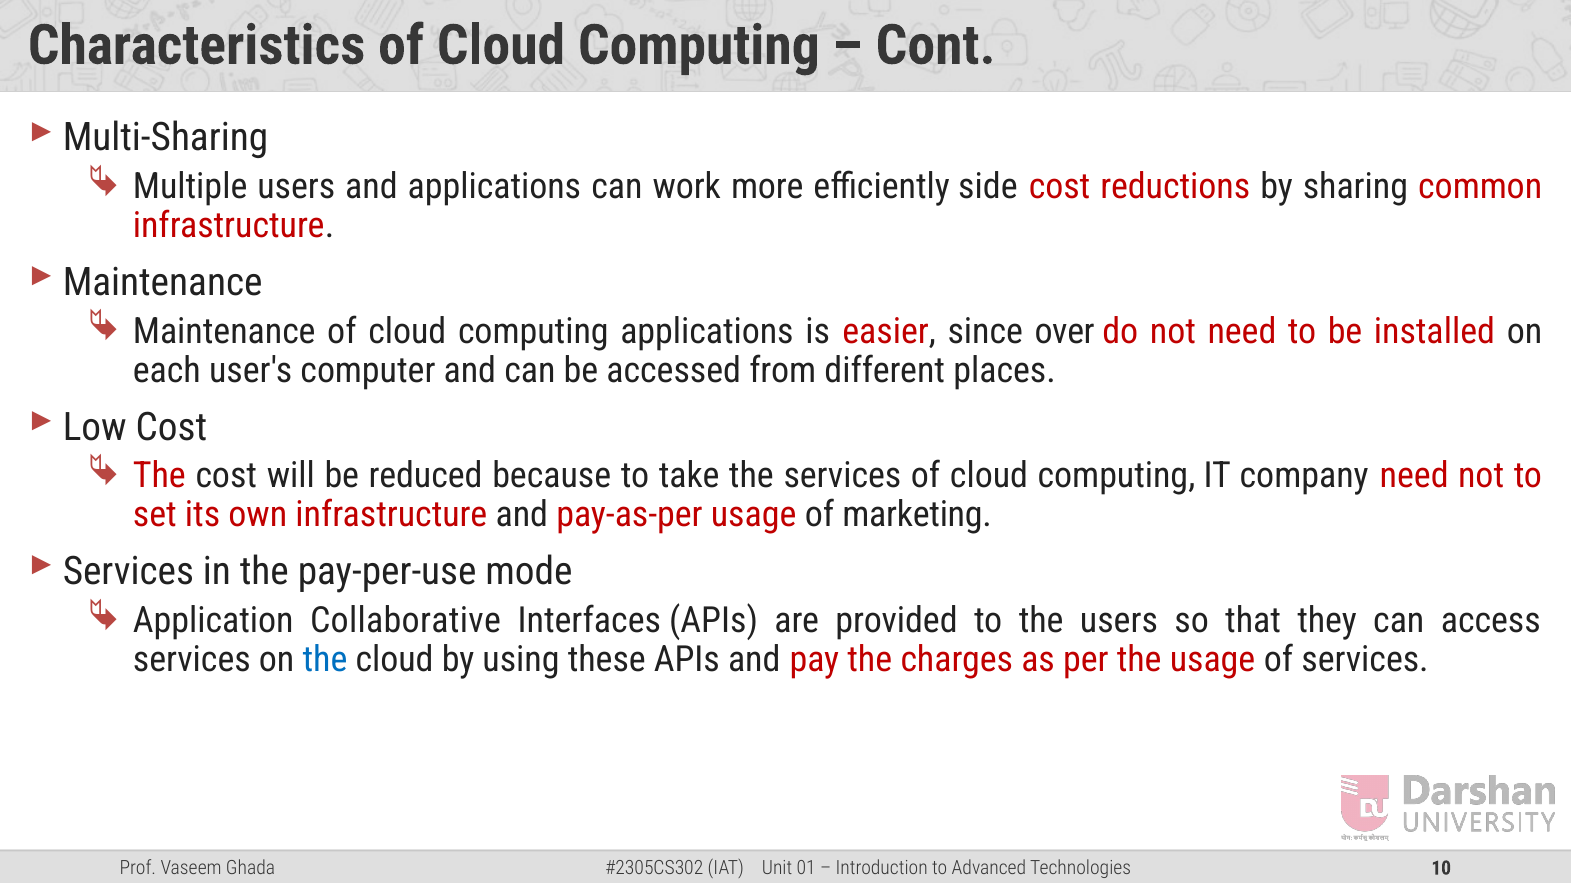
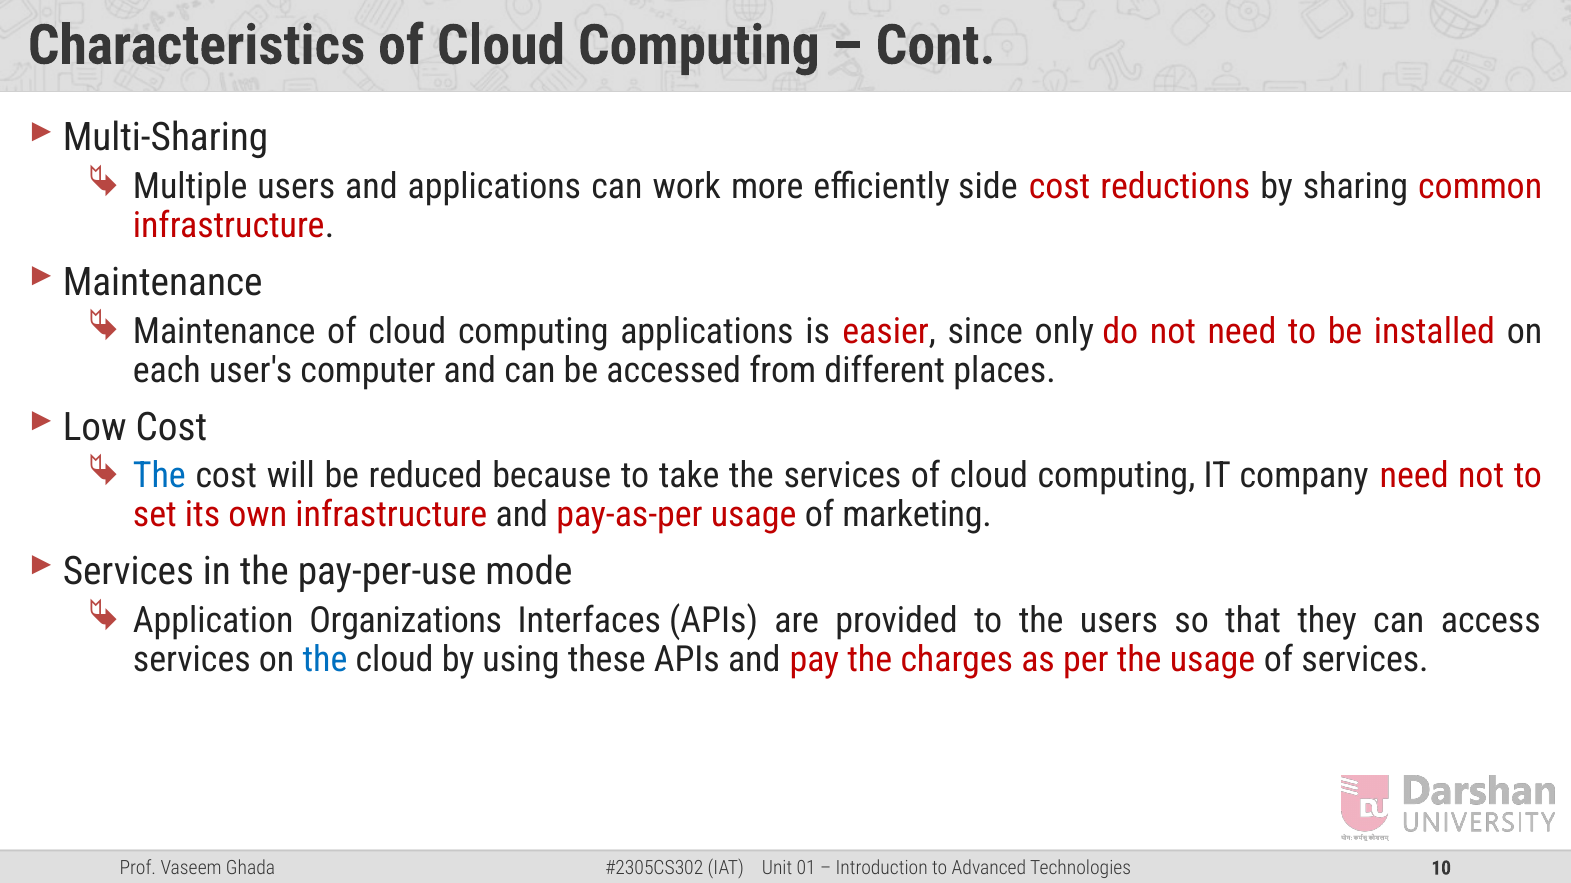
over: over -> only (1064, 332)
The colour: red -> blue (159, 476)
Collaborative: Collaborative -> Organizations (406, 621)
